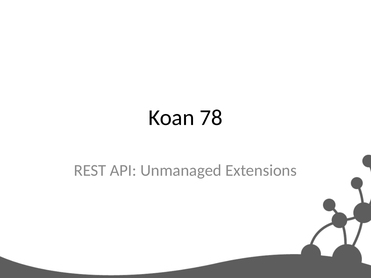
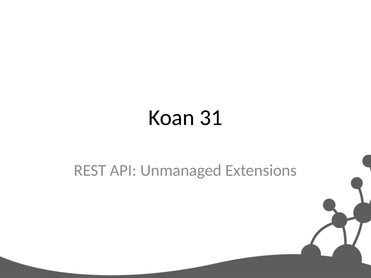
78: 78 -> 31 (211, 118)
